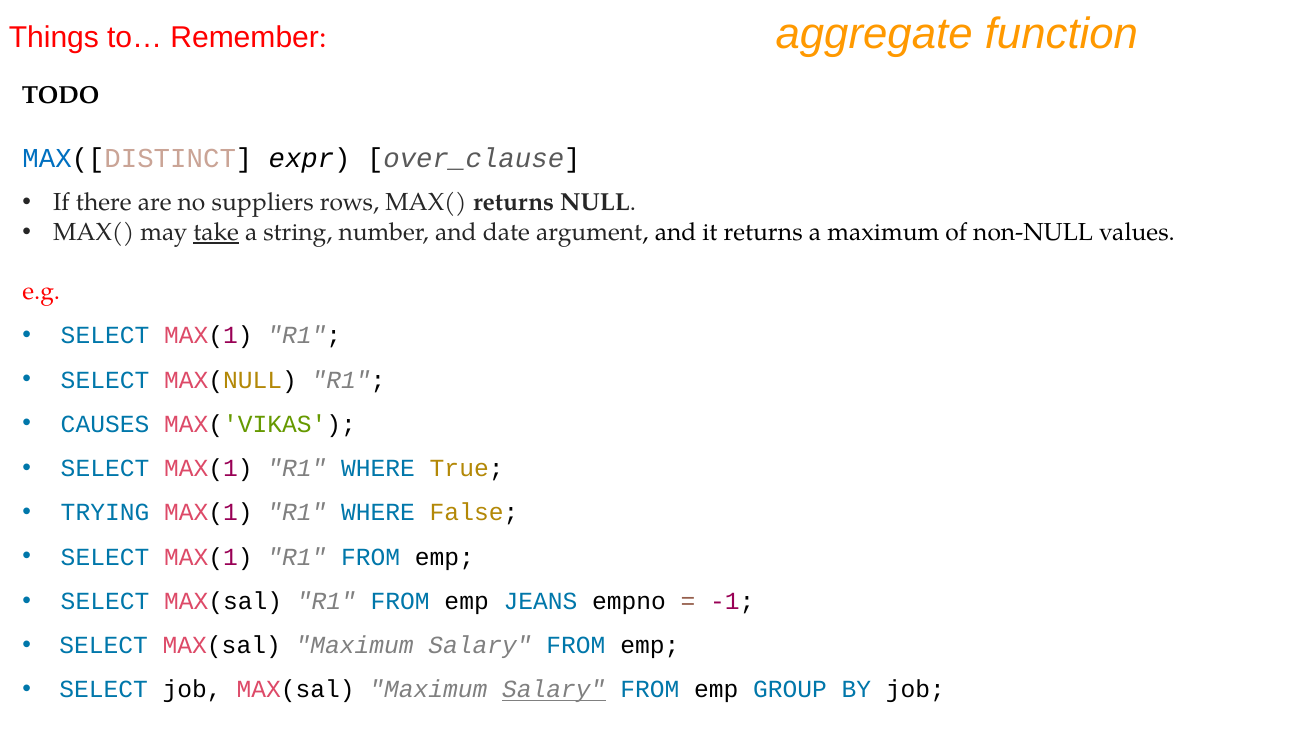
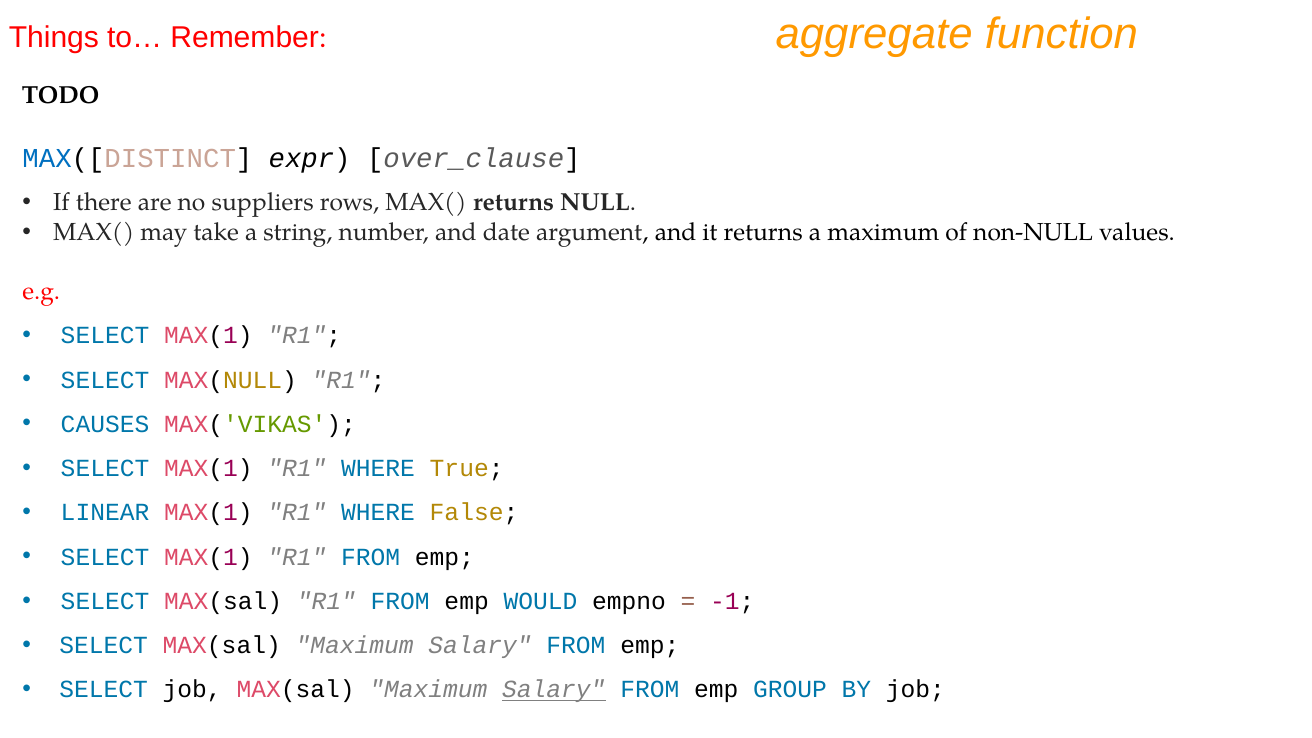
take underline: present -> none (216, 232)
TRYING: TRYING -> LINEAR (105, 513)
JEANS: JEANS -> WOULD (540, 601)
